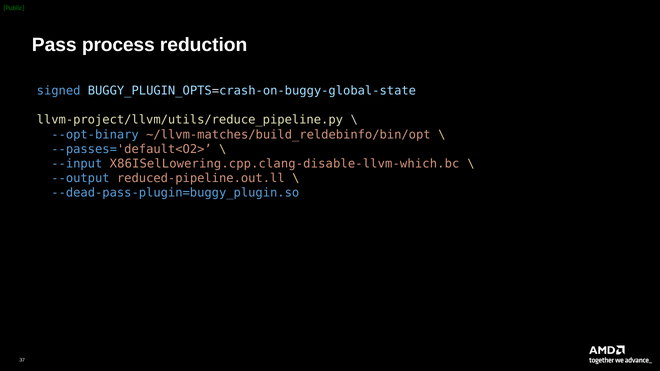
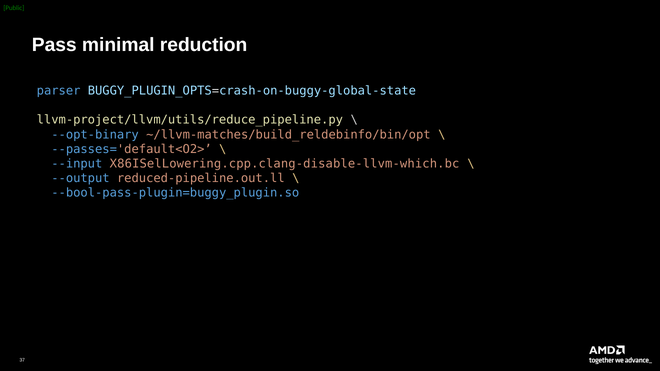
process: process -> minimal (118, 45)
signed: signed -> parser (59, 91)
--dead-pass-plugin=buggy_plugin.so: --dead-pass-plugin=buggy_plugin.so -> --bool-pass-plugin=buggy_plugin.so (175, 193)
